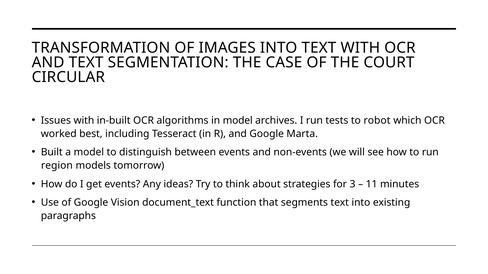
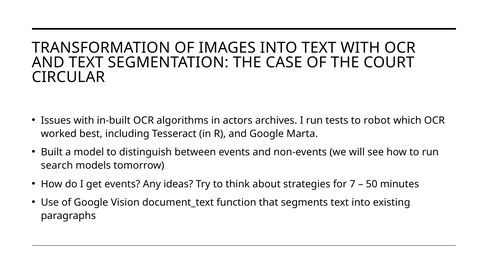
in model: model -> actors (238, 121)
region: region -> search (57, 166)
3: 3 -> 7 (353, 184)
11: 11 -> 50 (372, 184)
